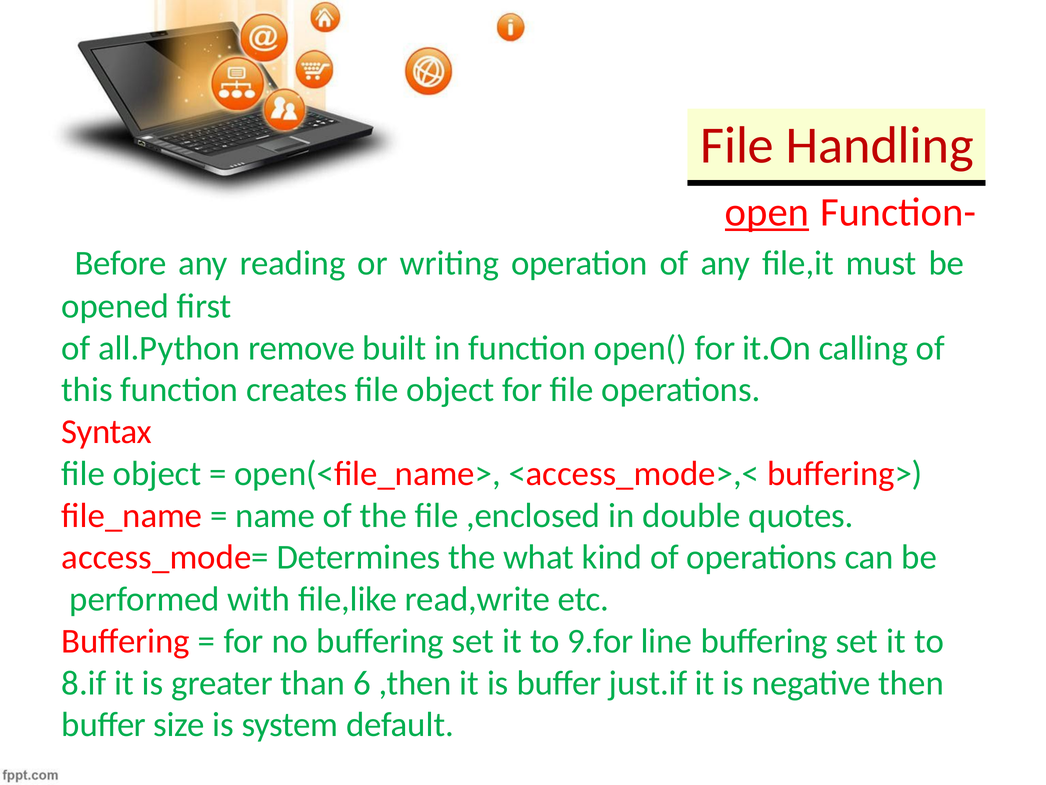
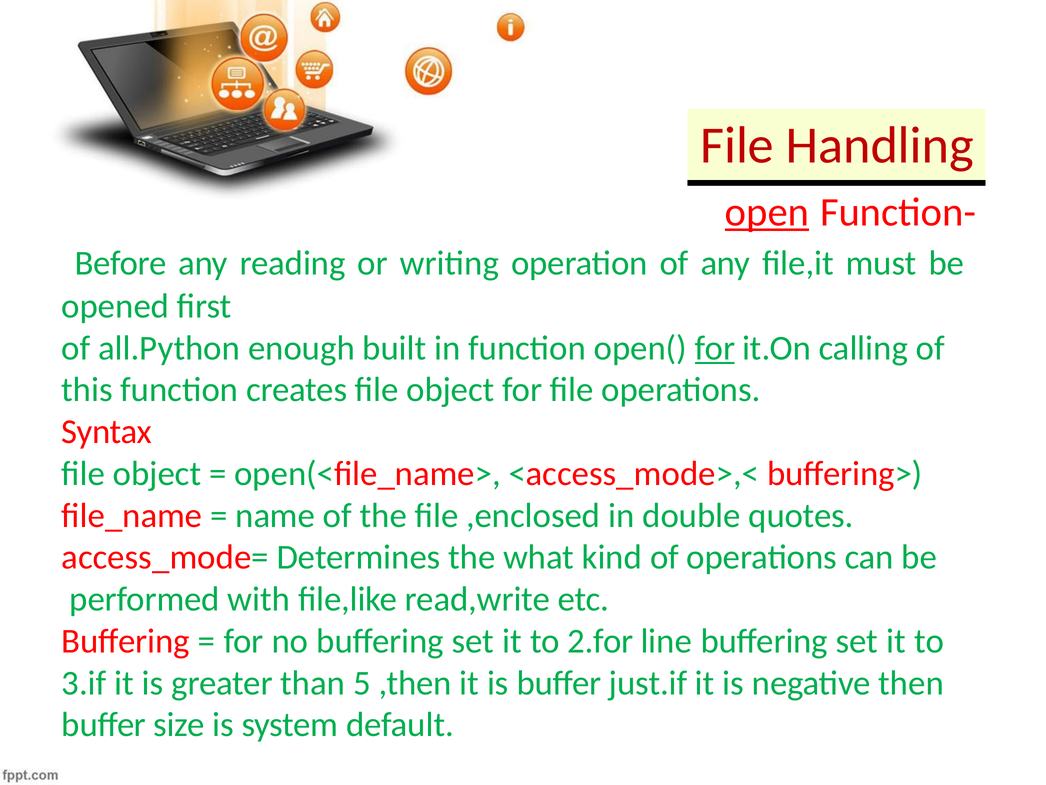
remove: remove -> enough (302, 348)
for underline: none -> present (715, 348)
9.for: 9.for -> 2.for (600, 641)
8.if: 8.if -> 3.if (84, 683)
6: 6 -> 5 (362, 683)
